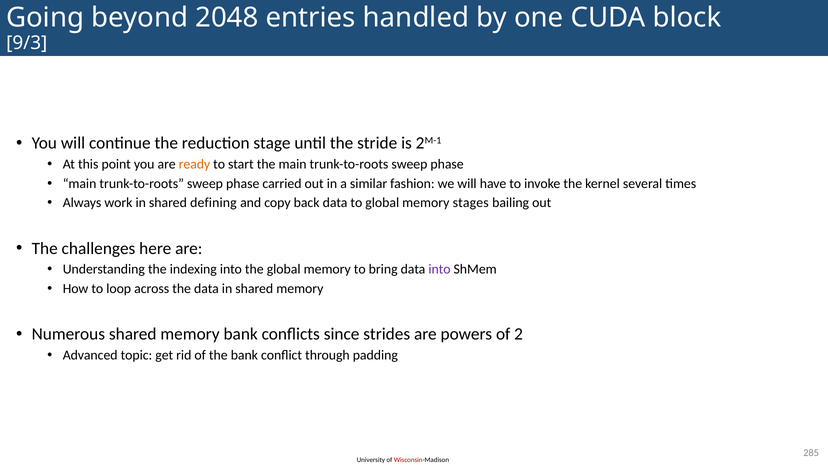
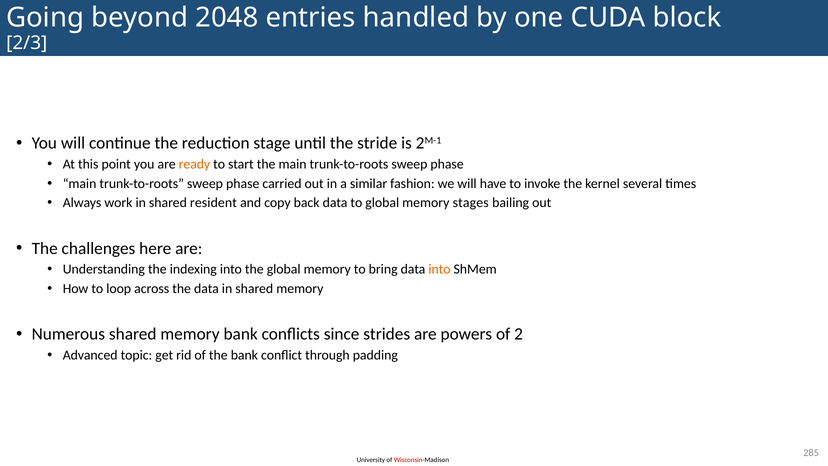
9/3: 9/3 -> 2/3 (27, 43)
defining: defining -> resident (213, 203)
into colour: purple -> orange (439, 269)
